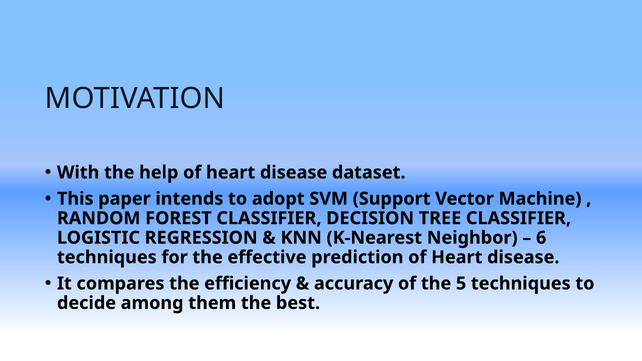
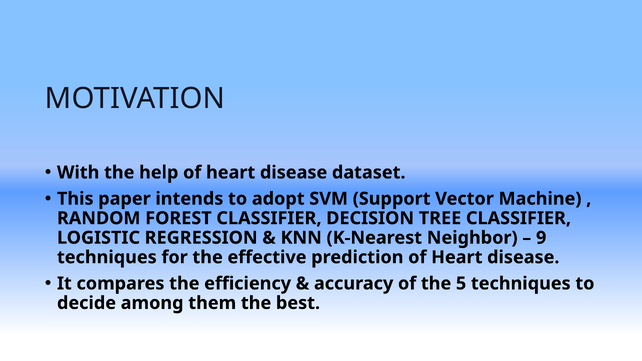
6: 6 -> 9 (541, 238)
